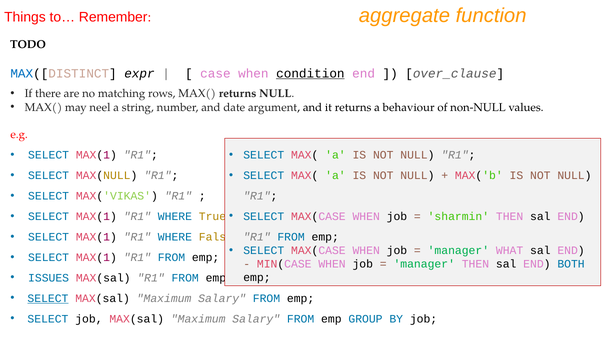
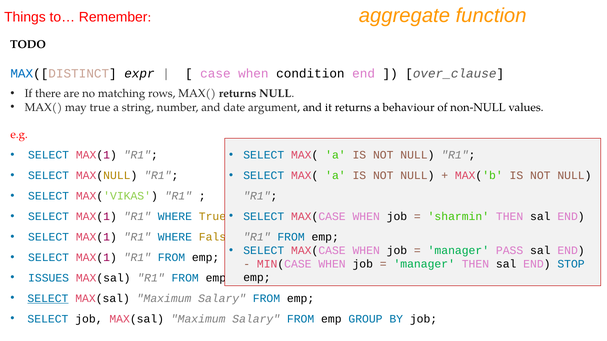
condition underline: present -> none (310, 73)
may neel: neel -> true (100, 107)
WHAT: WHAT -> PASS (510, 251)
BOTH: BOTH -> STOP (571, 264)
